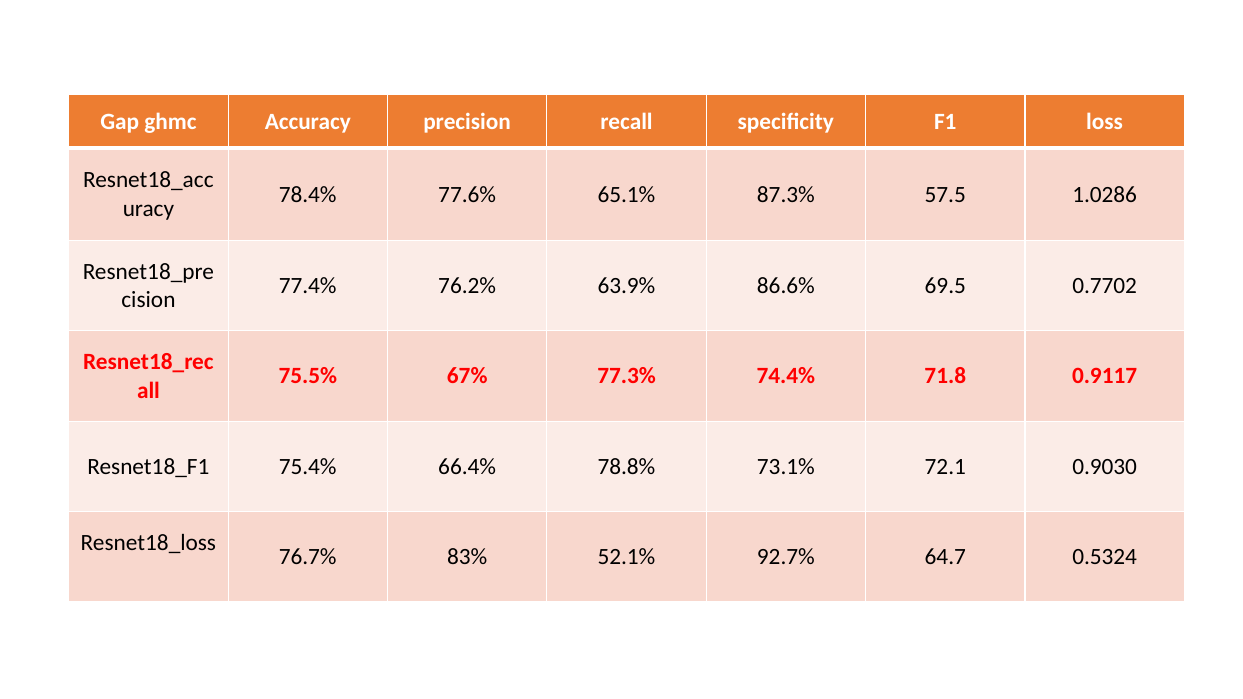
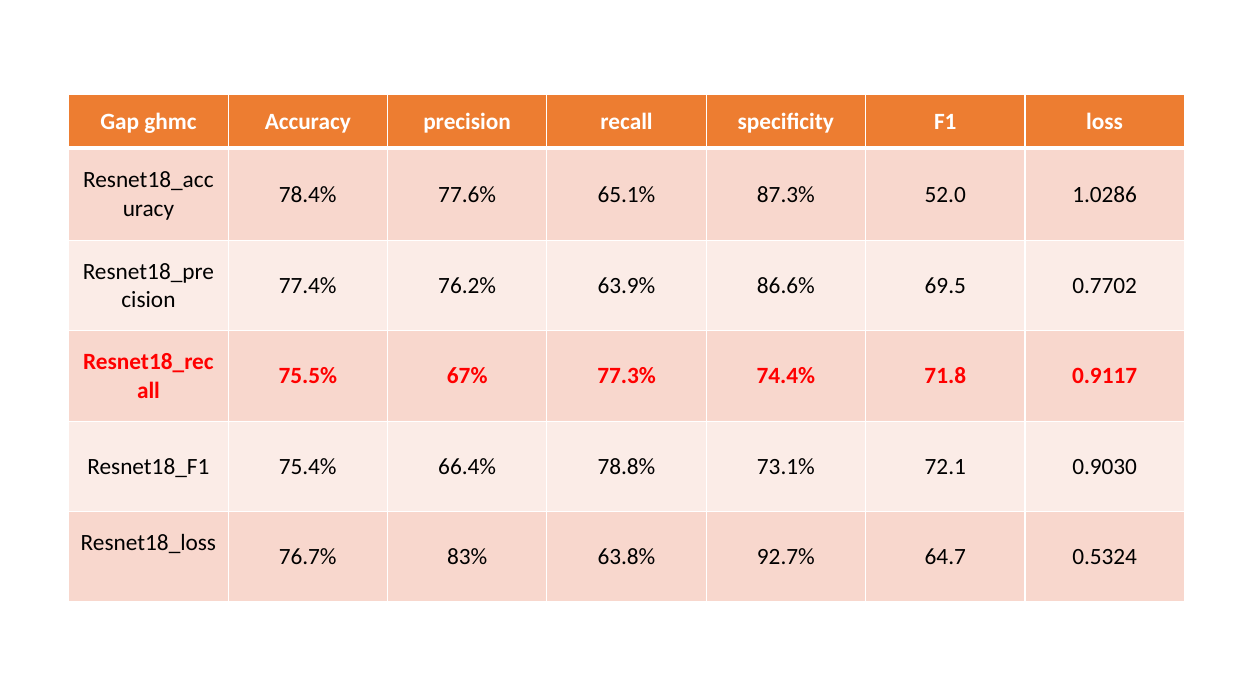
57.5: 57.5 -> 52.0 (945, 195)
52.1%: 52.1% -> 63.8% (626, 557)
